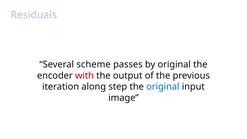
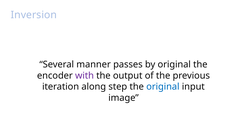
Residuals: Residuals -> Inversion (34, 15)
scheme: scheme -> manner (94, 64)
with colour: red -> purple (85, 76)
